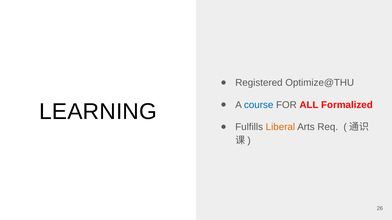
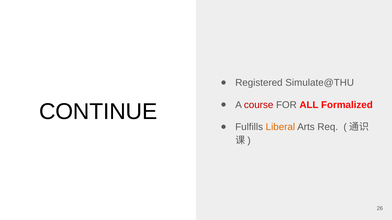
Optimize@THU: Optimize@THU -> Simulate@THU (320, 83)
course colour: blue -> red (259, 105)
LEARNING: LEARNING -> CONTINUE (98, 112)
